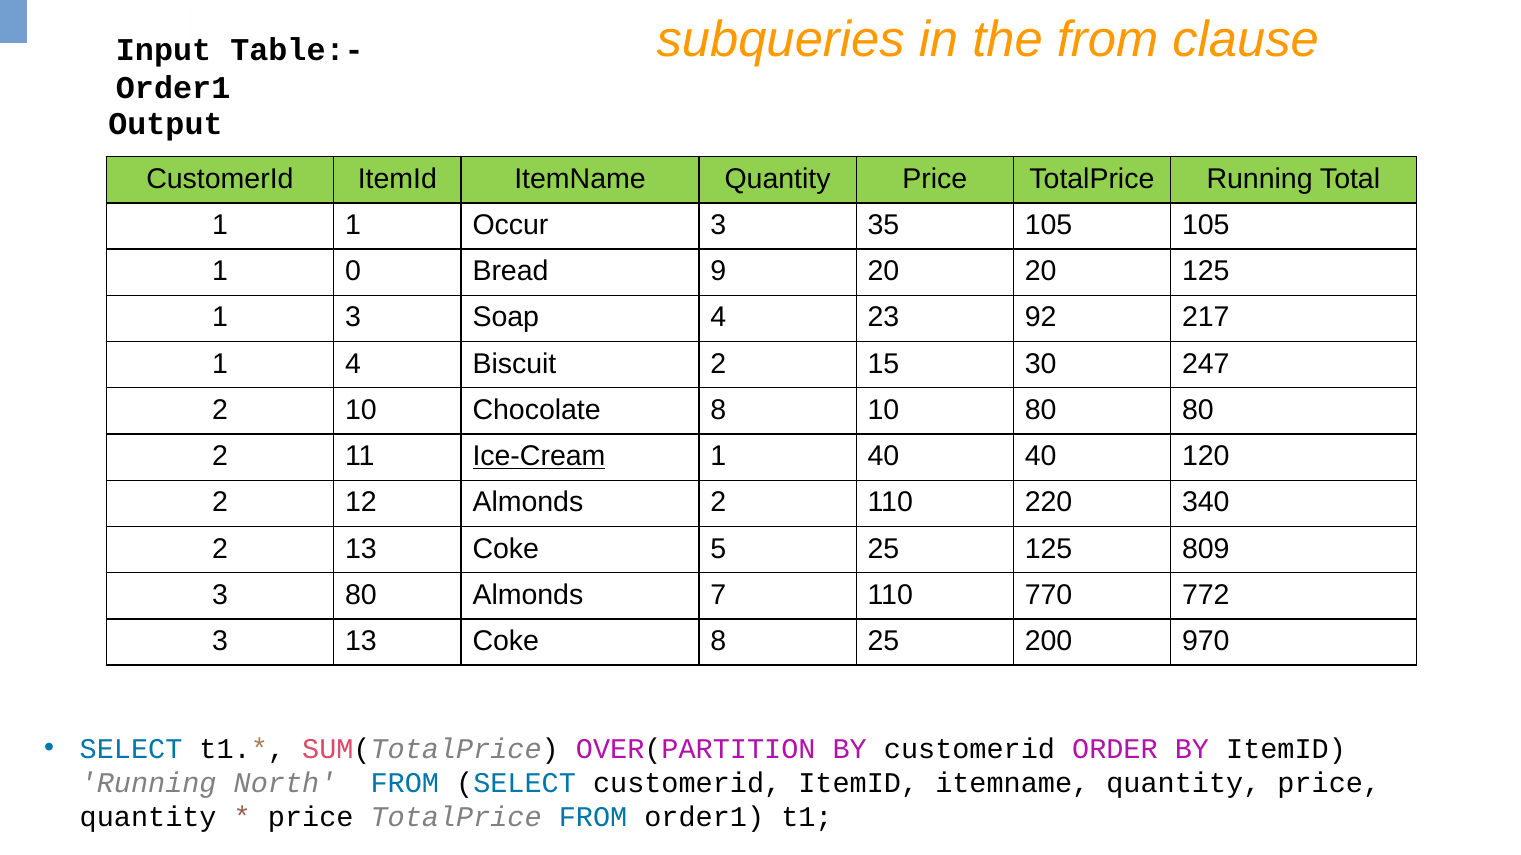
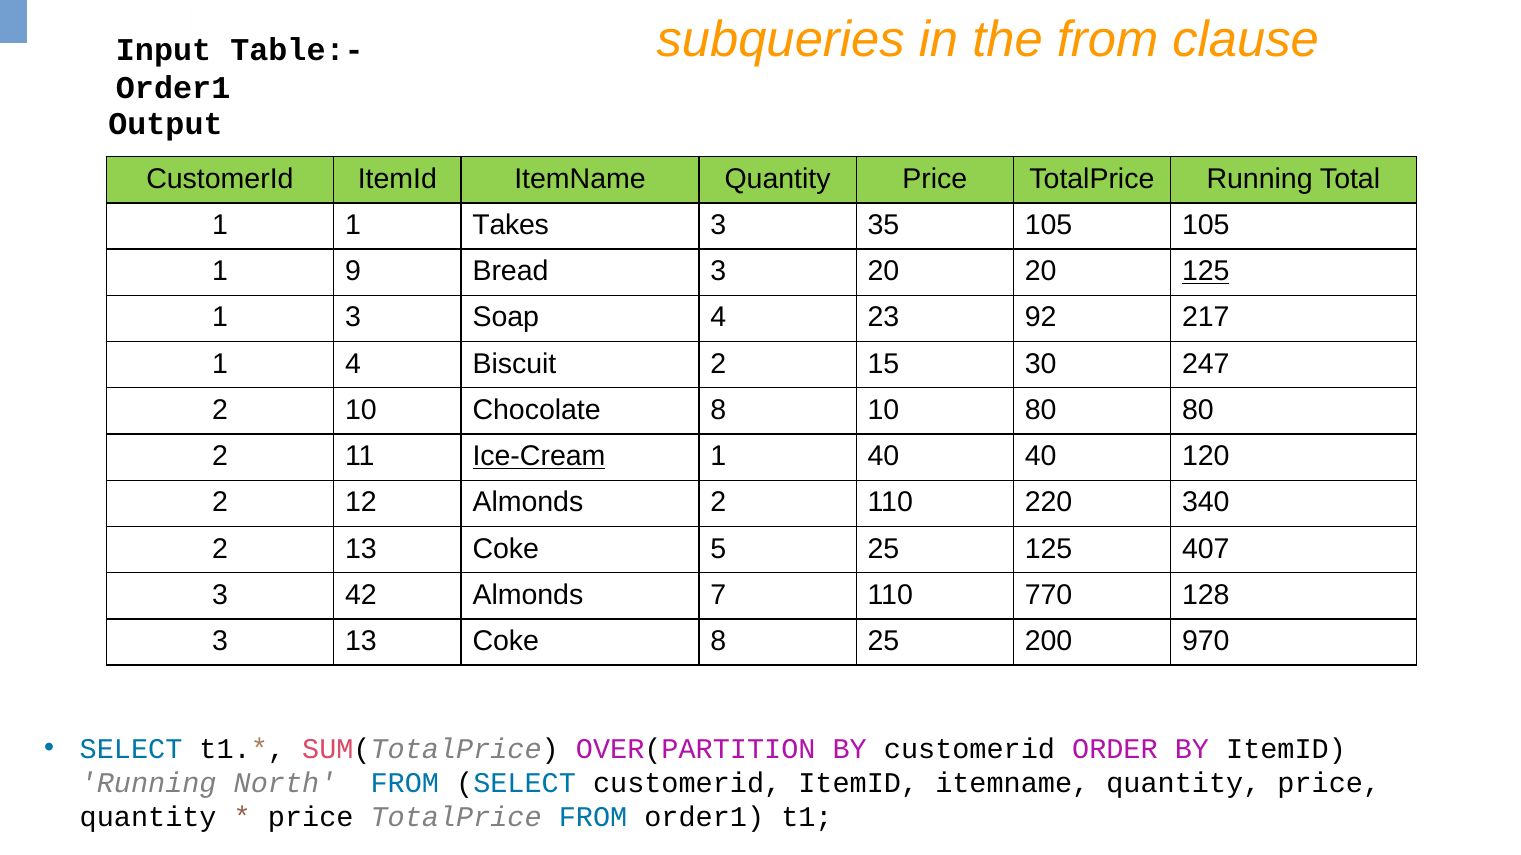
Occur: Occur -> Takes (511, 225)
0: 0 -> 9 (353, 271)
Bread 9: 9 -> 3 (718, 271)
125 underline: none -> present (1206, 271)
809: 809 -> 407 (1206, 549)
3 80: 80 -> 42 (361, 595)
772: 772 -> 128 (1206, 595)
